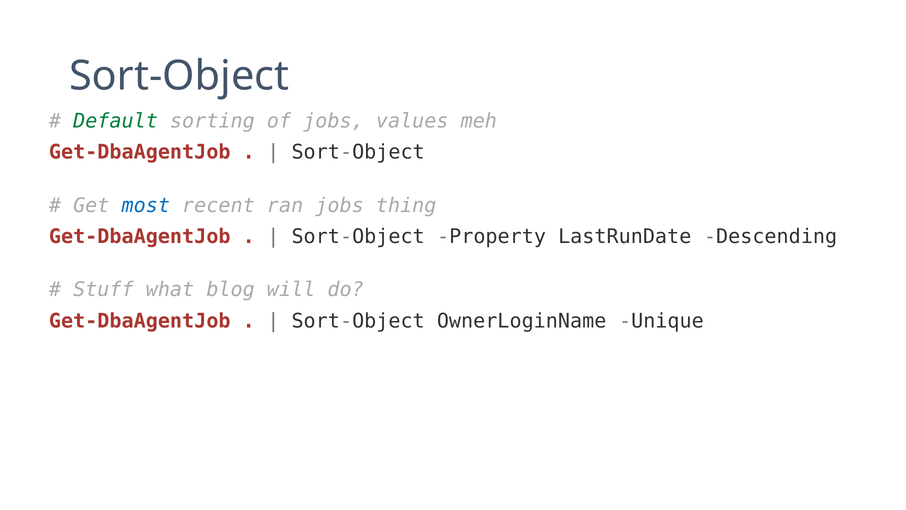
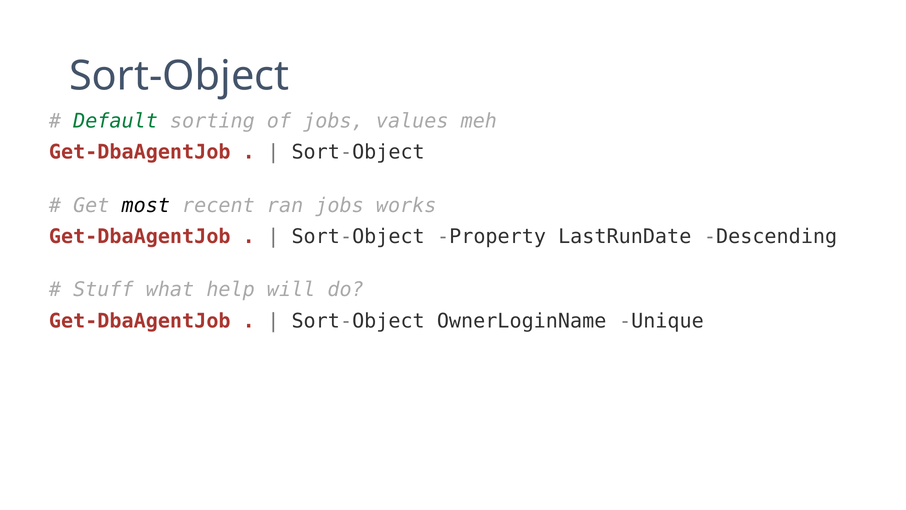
most colour: blue -> black (146, 205)
thing: thing -> works (406, 205)
blog: blog -> help (231, 289)
